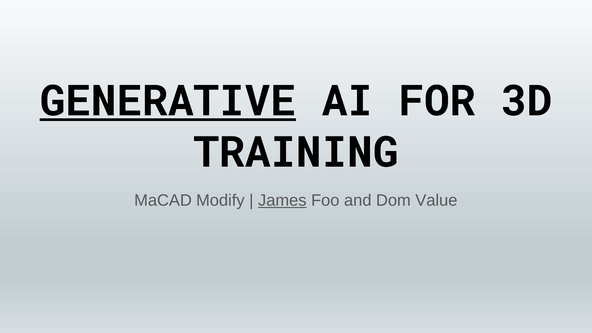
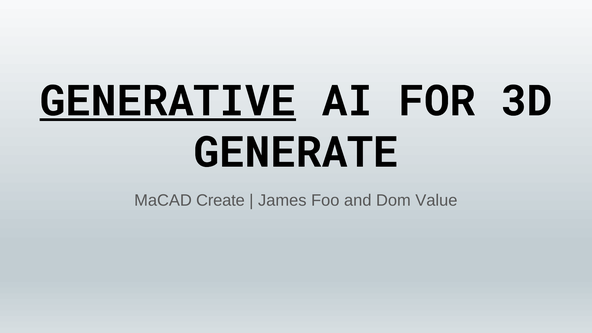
TRAINING: TRAINING -> GENERATE (296, 152)
Modify: Modify -> Create (220, 200)
James underline: present -> none (282, 200)
